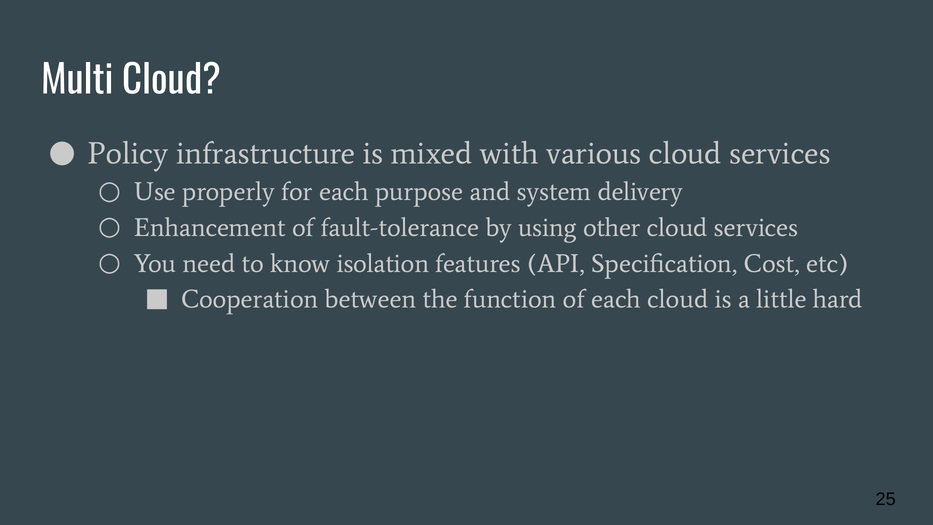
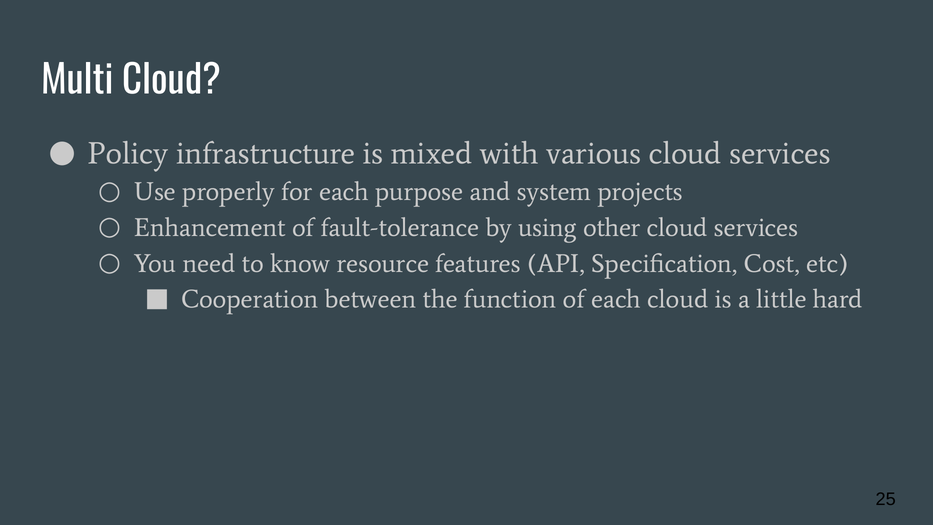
delivery: delivery -> projects (640, 192)
isolation: isolation -> resource (383, 263)
